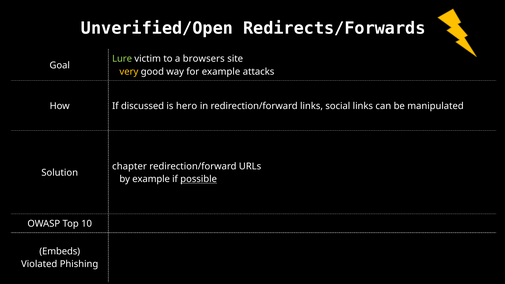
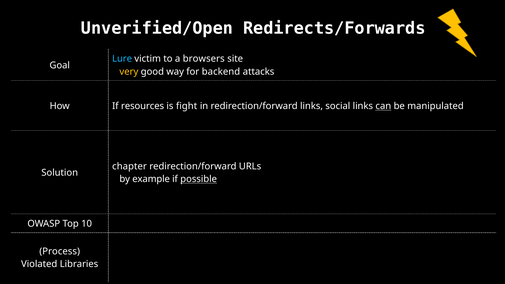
Lure colour: light green -> light blue (122, 59)
for example: example -> backend (221, 72)
discussed: discussed -> resources (143, 106)
hero: hero -> fight (187, 106)
can underline: none -> present (383, 106)
Embeds: Embeds -> Process (60, 251)
Phishing: Phishing -> Libraries (79, 264)
